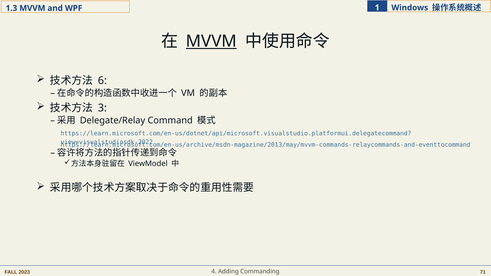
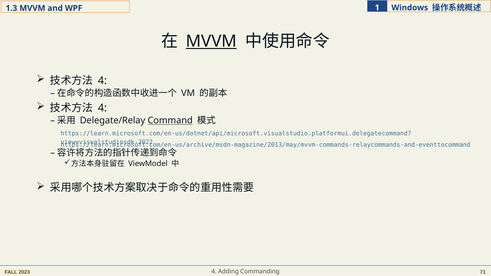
6: 6 -> 4 (102, 81)
3: 3 -> 4 (102, 108)
Command underline: none -> present (170, 121)
